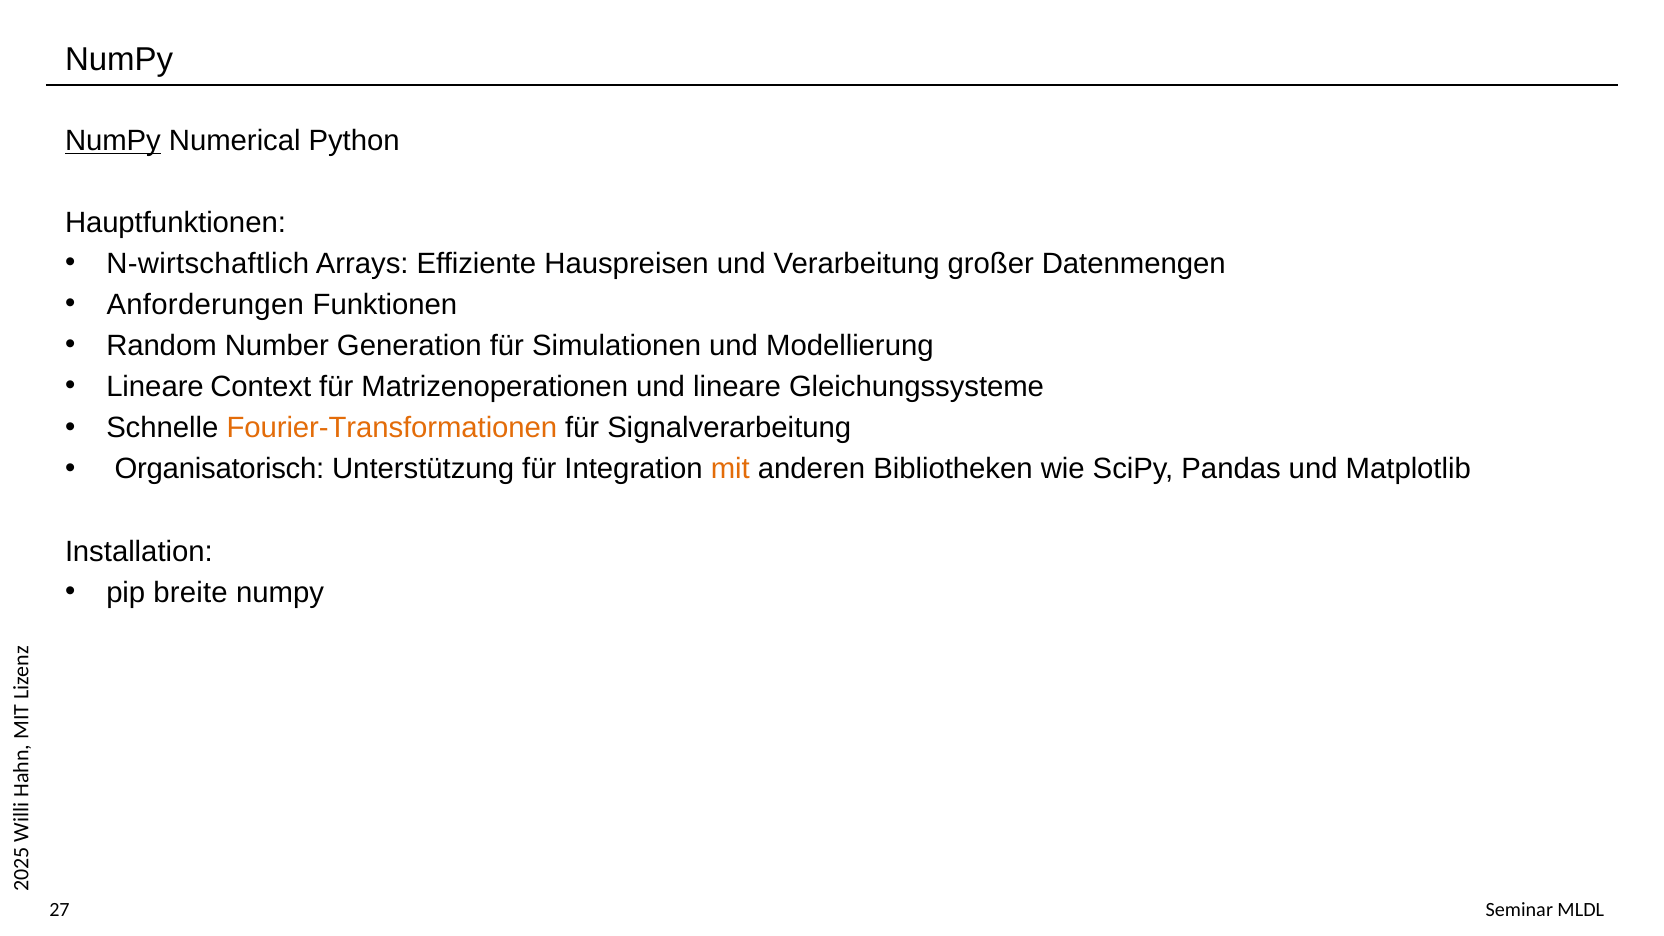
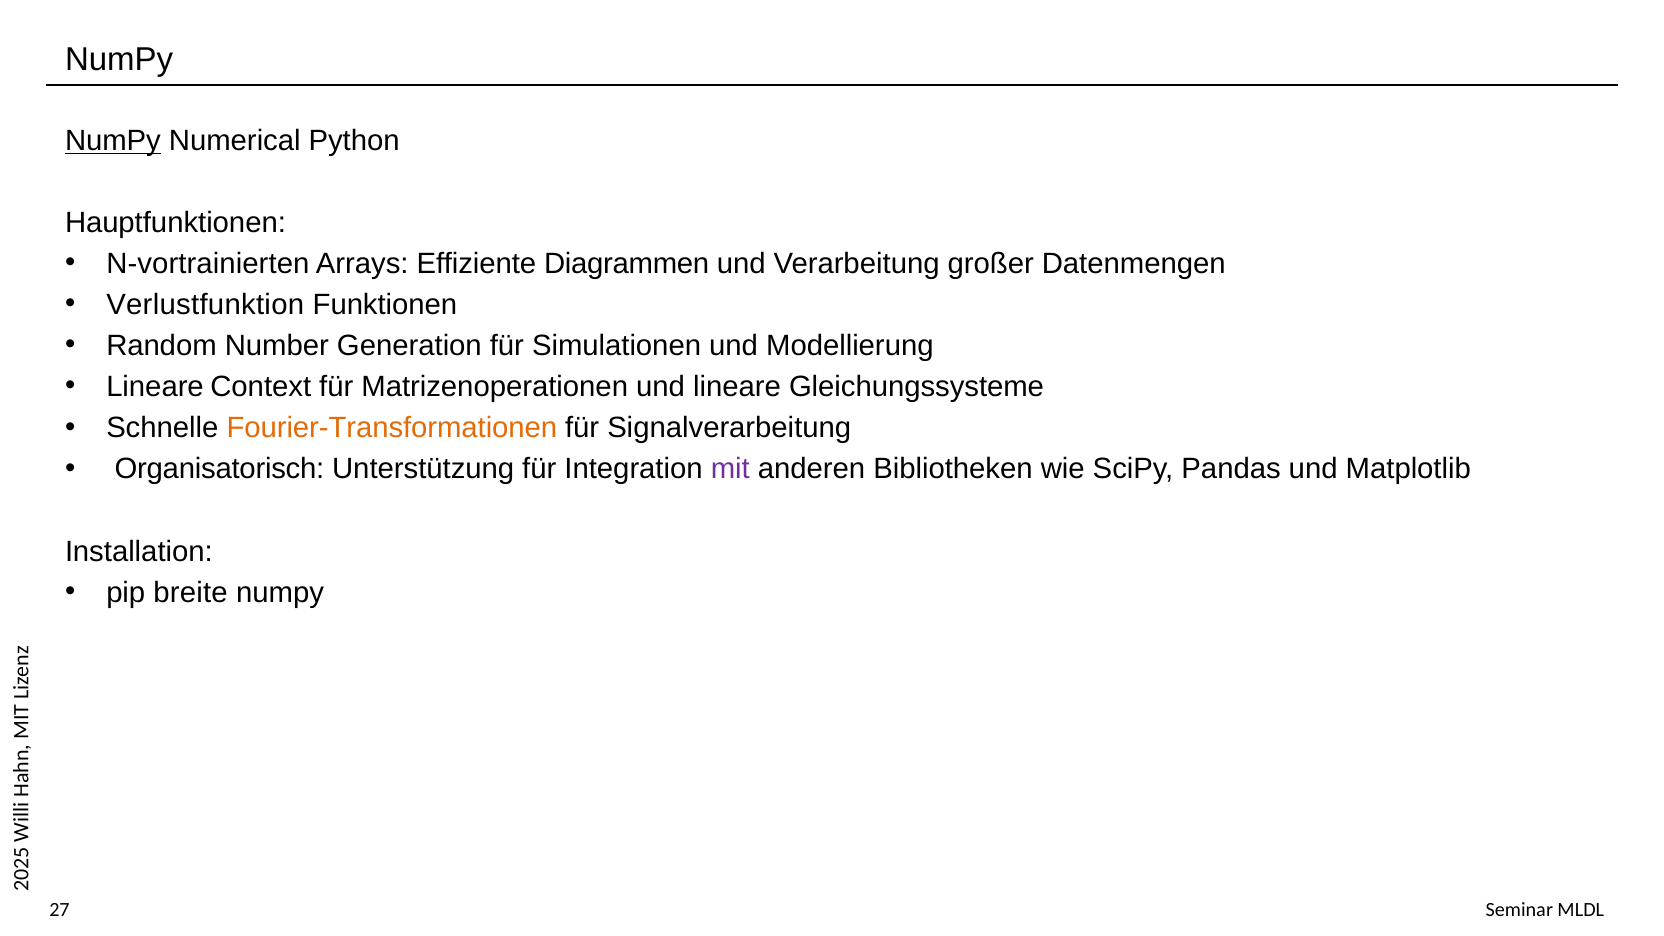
N-wirtschaftlich: N-wirtschaftlich -> N-vortrainierten (208, 264)
Hauspreisen: Hauspreisen -> Diagrammen (627, 264)
Anforderungen: Anforderungen -> Verlustfunktion (205, 305)
mit colour: orange -> purple (730, 469)
